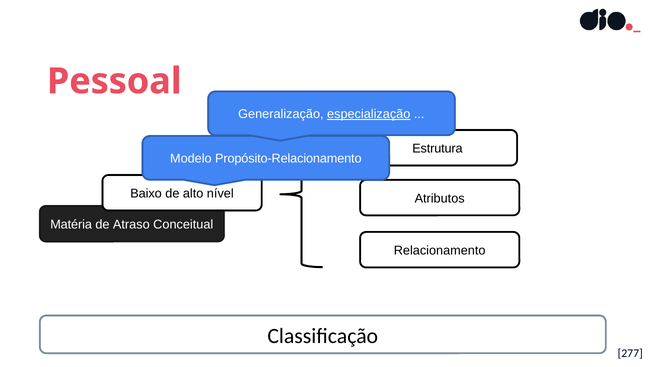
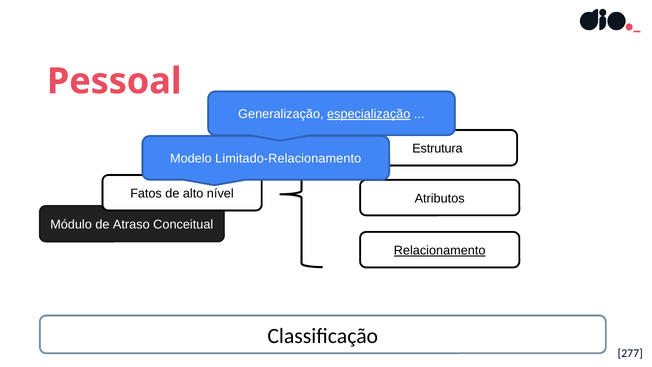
Propósito-Relacionamento: Propósito-Relacionamento -> Limitado-Relacionamento (288, 159)
Baixo: Baixo -> Fatos (146, 193)
Matéria: Matéria -> Módulo (71, 224)
Relacionamento underline: none -> present (440, 250)
